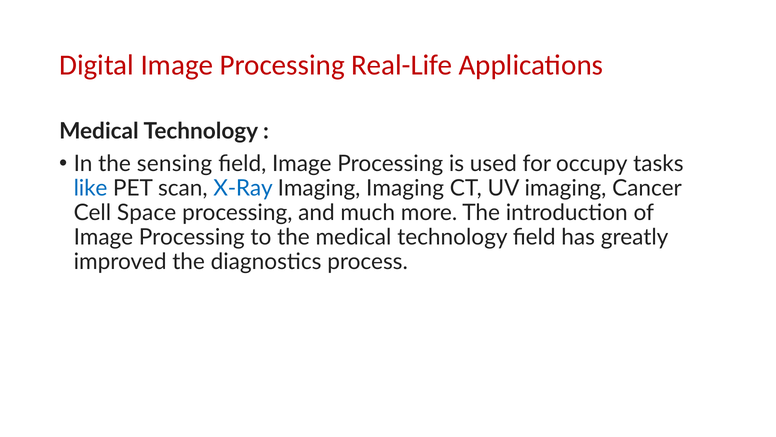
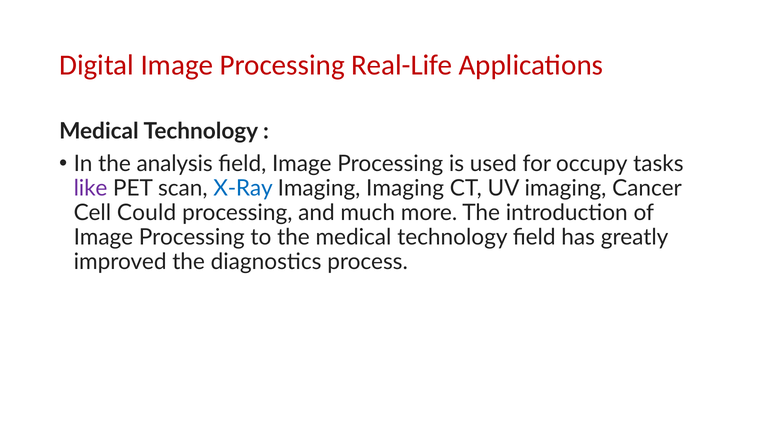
sensing: sensing -> analysis (175, 164)
like colour: blue -> purple (91, 188)
Space: Space -> Could (147, 212)
